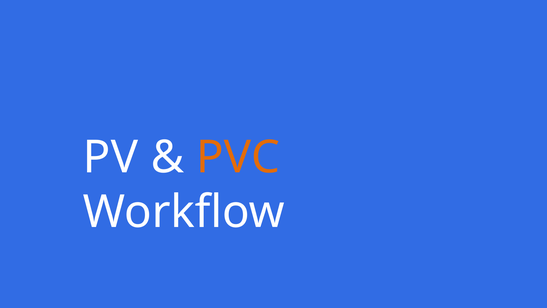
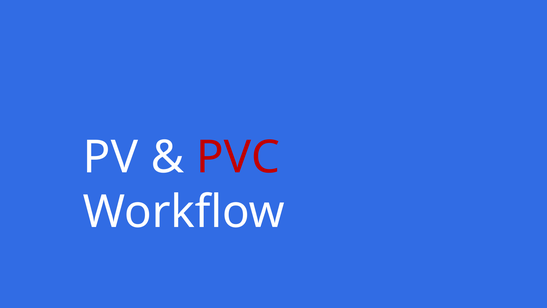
PVC colour: orange -> red (238, 157)
